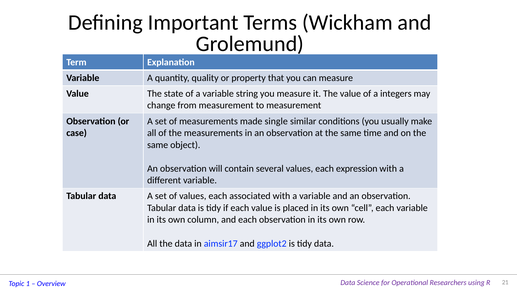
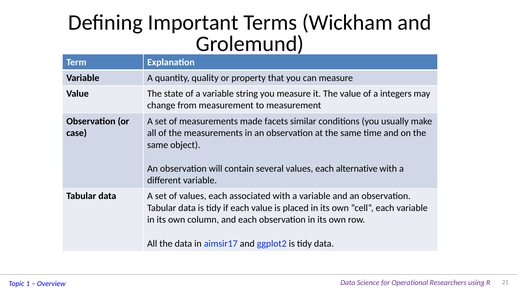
single: single -> facets (276, 121)
expression: expression -> alternative (357, 168)
